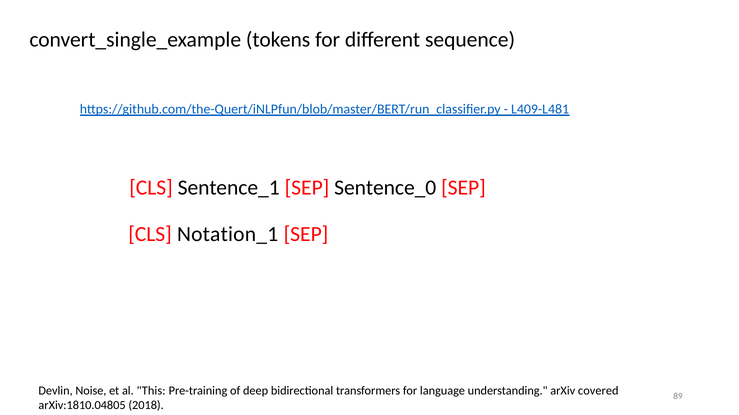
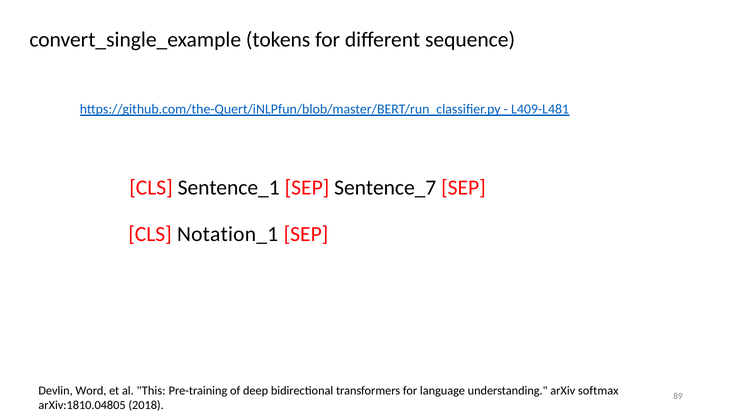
Sentence_0: Sentence_0 -> Sentence_7 (385, 188)
Noise: Noise -> Word (91, 391)
covered: covered -> softmax (598, 391)
